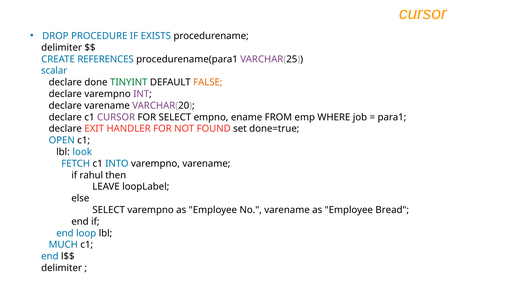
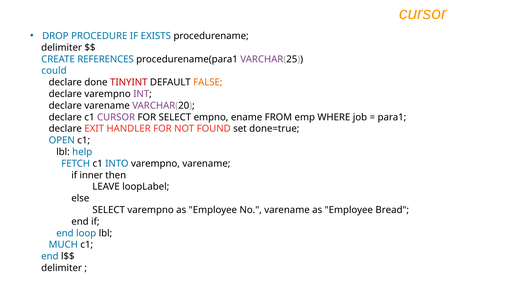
scalar: scalar -> could (54, 71)
TINYINT colour: green -> red (129, 82)
look: look -> help (82, 152)
rahul: rahul -> inner (91, 175)
